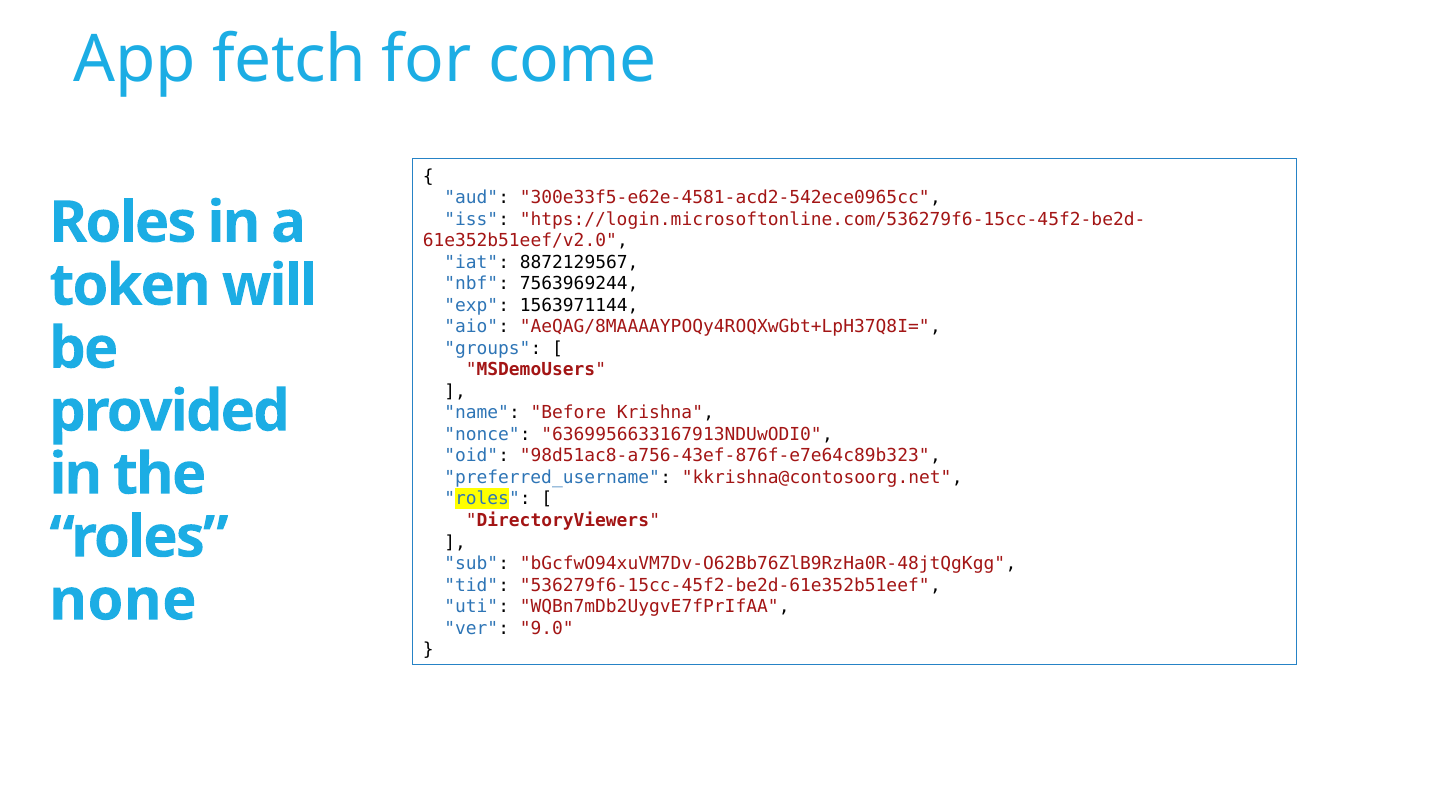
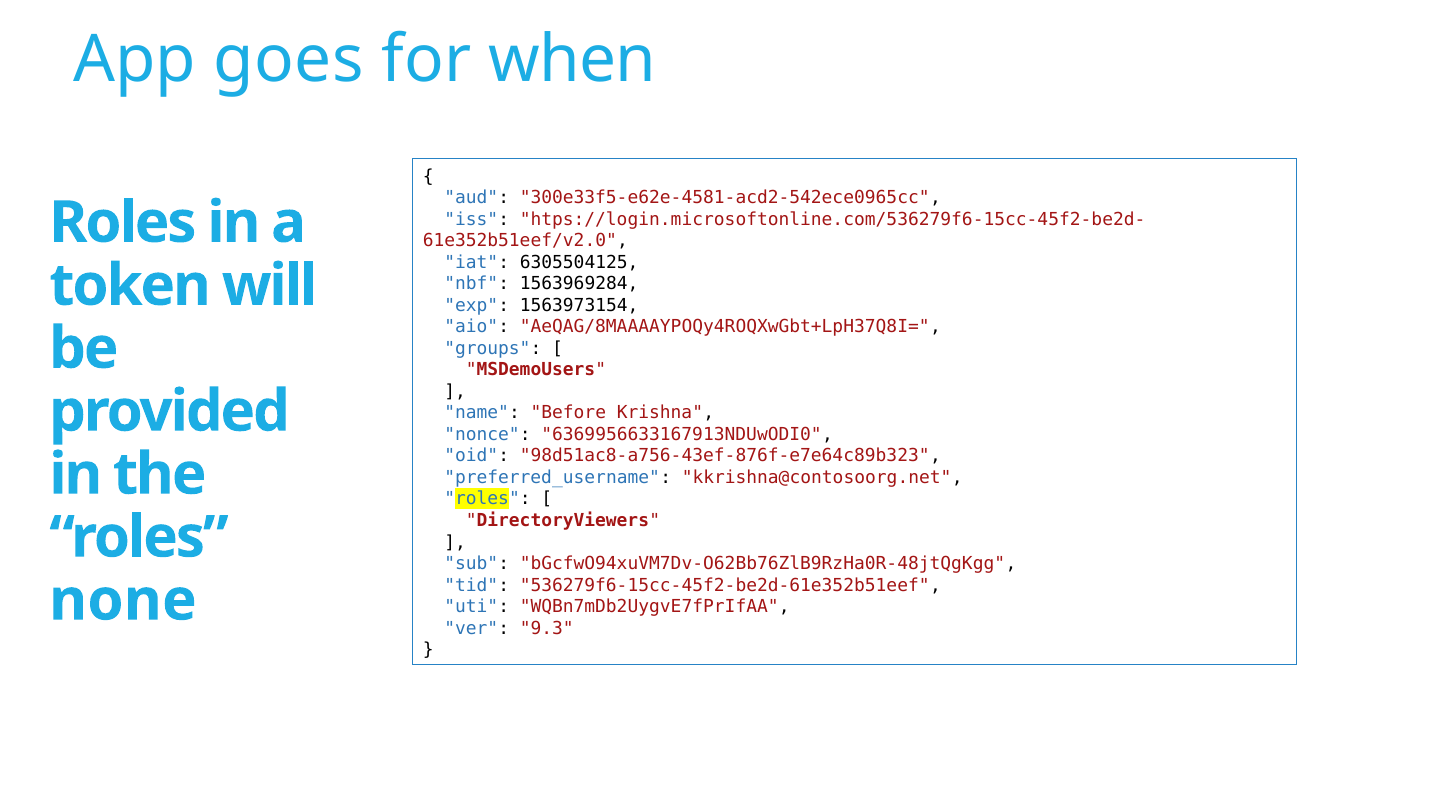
fetch: fetch -> goes (289, 60)
come: come -> when (572, 60)
8872129567: 8872129567 -> 6305504125 (579, 262)
7563969244: 7563969244 -> 1563969284 (579, 284)
1563971144: 1563971144 -> 1563973154 (579, 305)
9.0: 9.0 -> 9.3 (547, 628)
